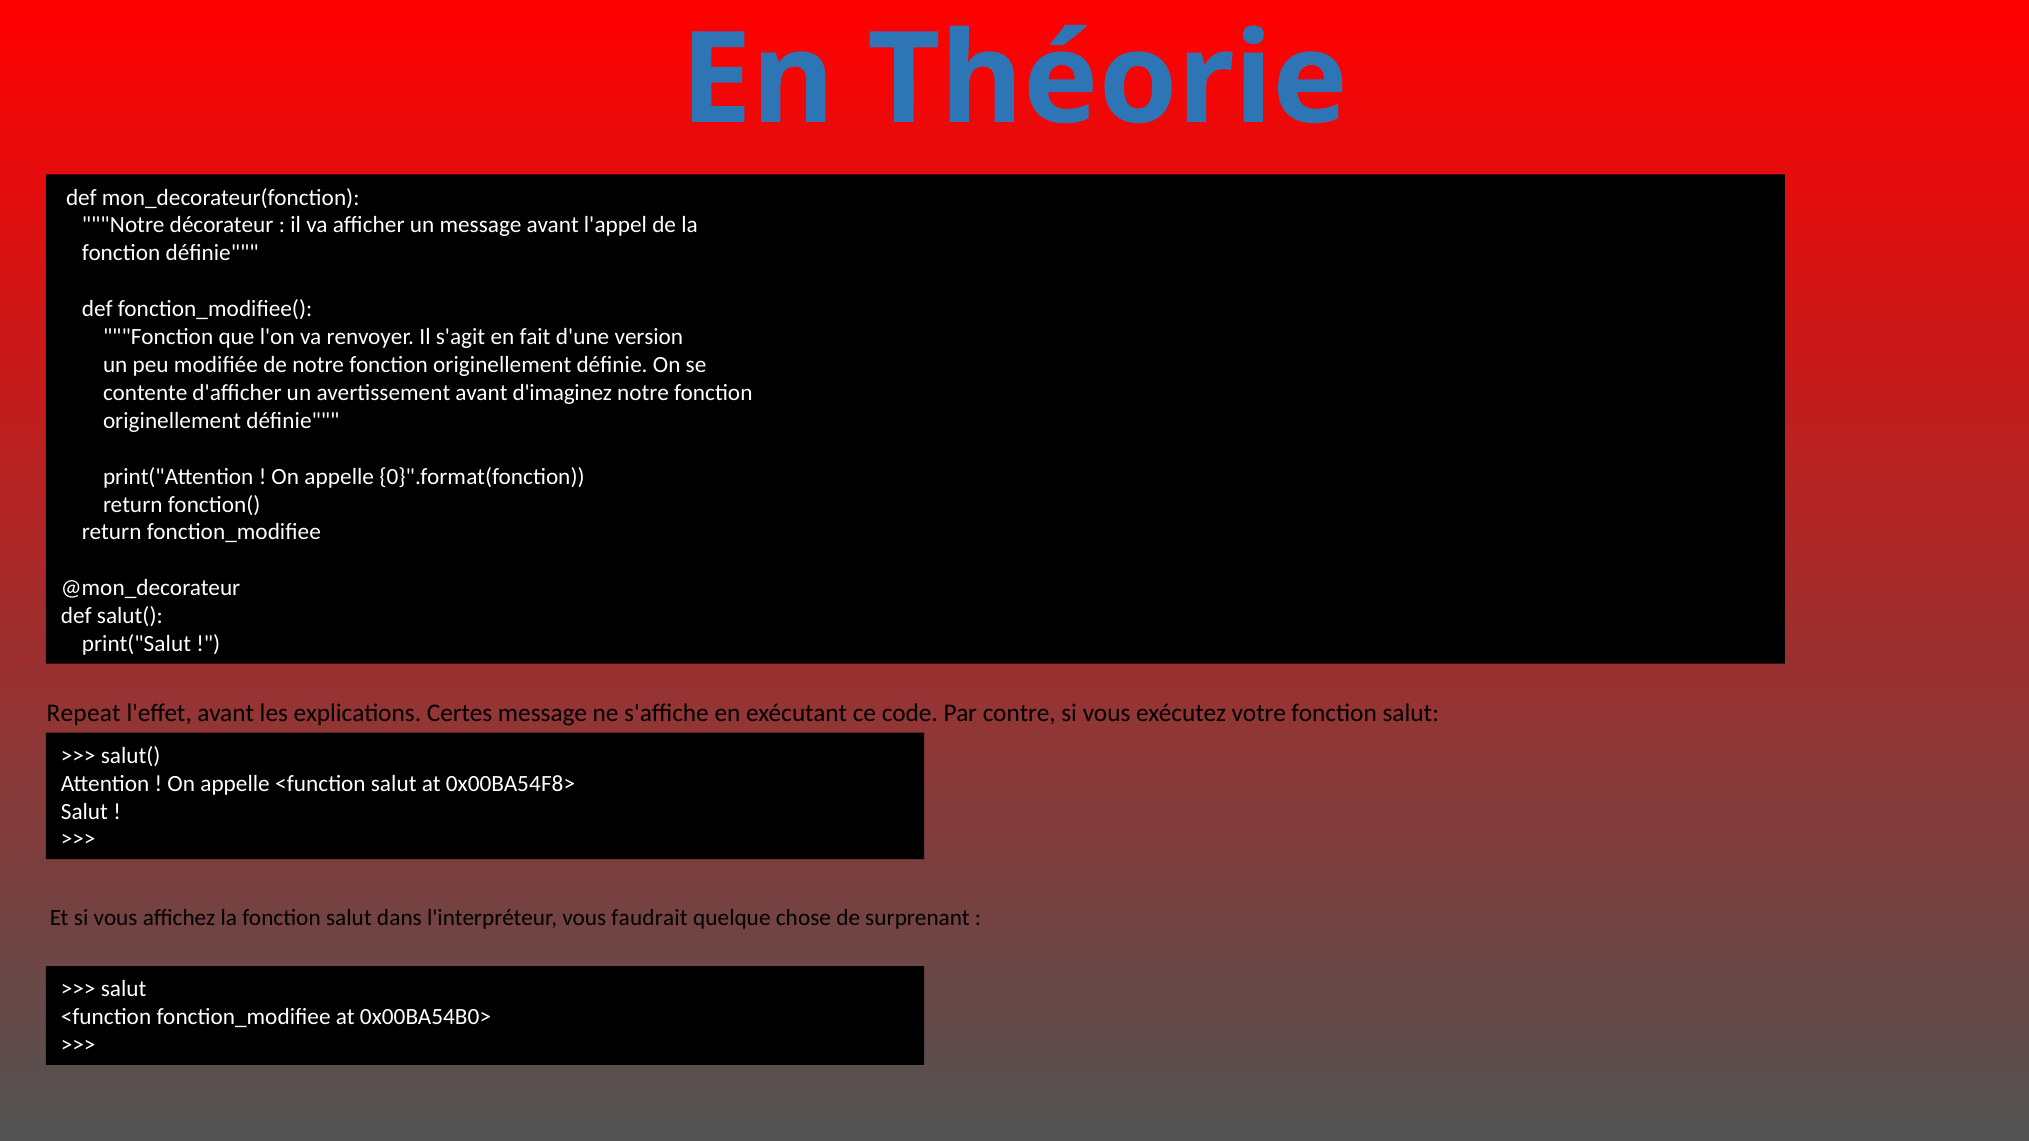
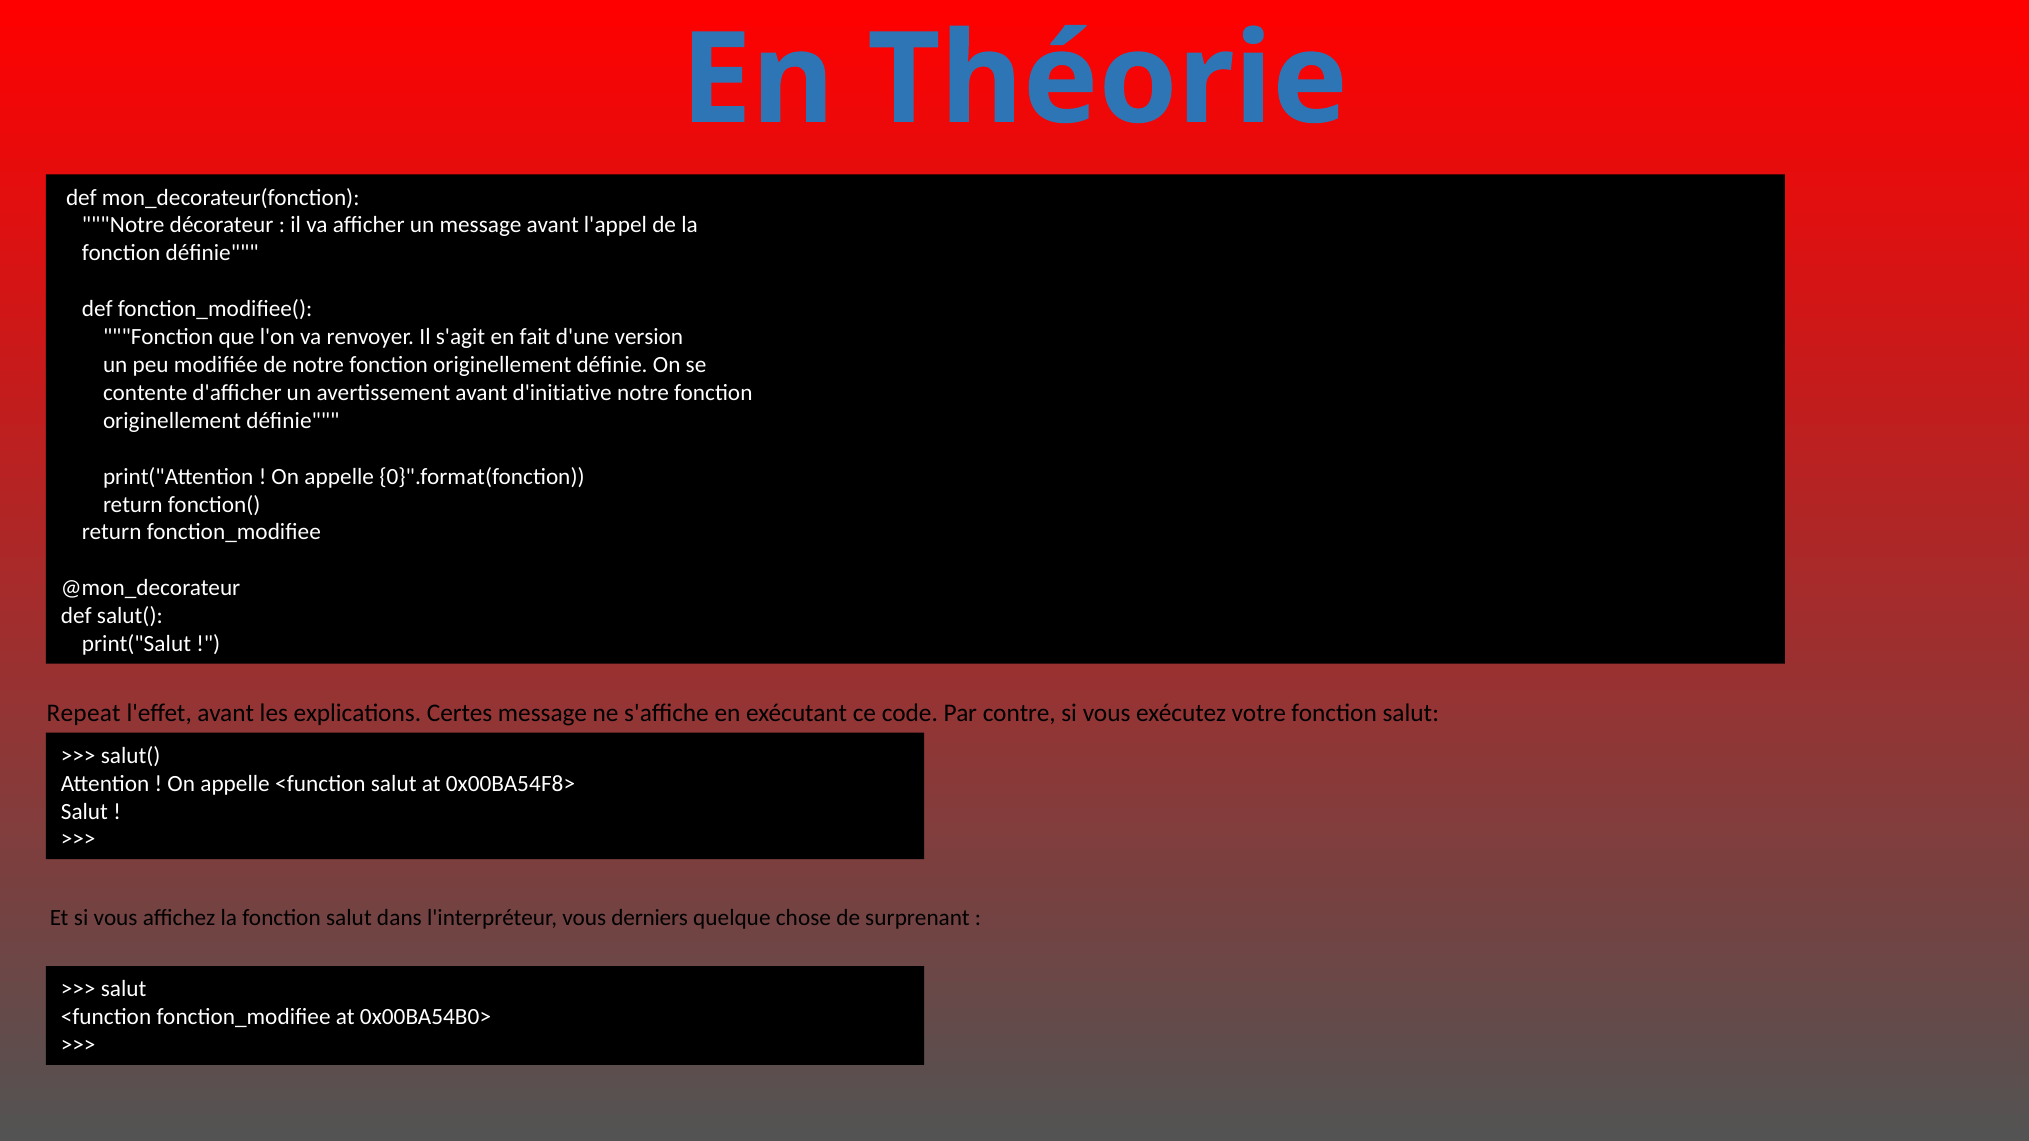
d'imaginez: d'imaginez -> d'initiative (562, 393)
faudrait: faudrait -> derniers (650, 918)
